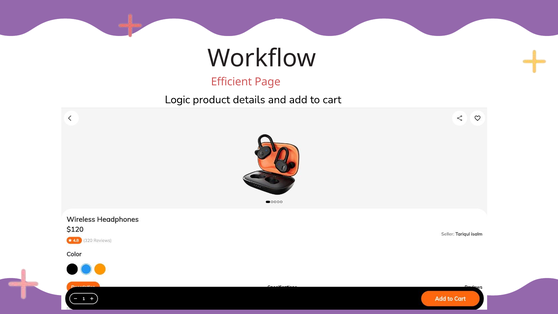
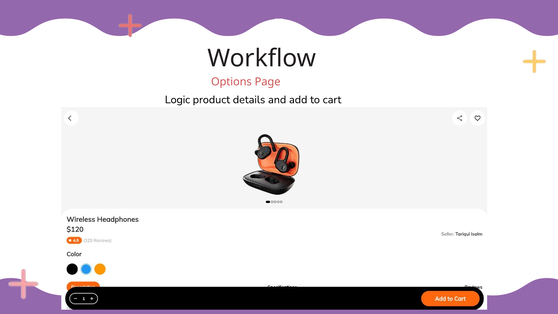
Efficient: Efficient -> Options (231, 82)
